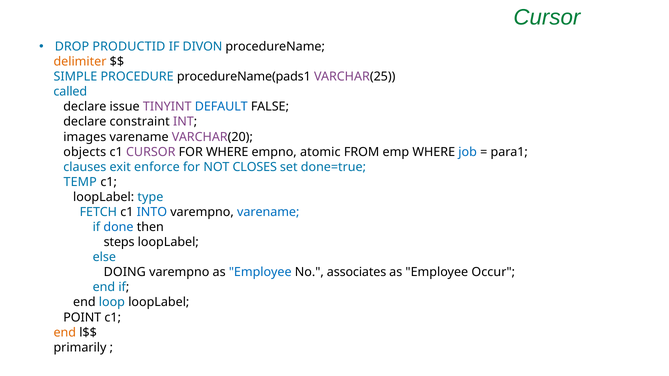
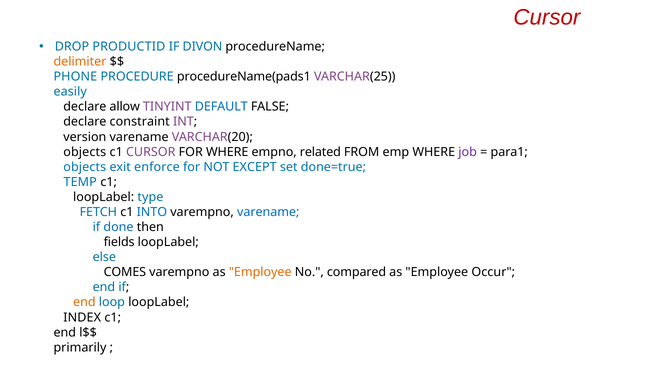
Cursor colour: green -> red (547, 17)
SIMPLE: SIMPLE -> PHONE (75, 77)
called: called -> easily (70, 92)
issue: issue -> allow (125, 107)
images: images -> version (85, 137)
atomic: atomic -> related (320, 152)
job colour: blue -> purple (468, 152)
clauses: clauses -> objects (85, 167)
CLOSES: CLOSES -> EXCEPT (255, 167)
steps: steps -> fields (119, 242)
DOING: DOING -> COMES (125, 272)
Employee colour: blue -> orange (260, 272)
associates: associates -> compared (357, 272)
end colour: black -> orange (84, 303)
POINT: POINT -> INDEX (82, 318)
end colour: orange -> black (65, 333)
